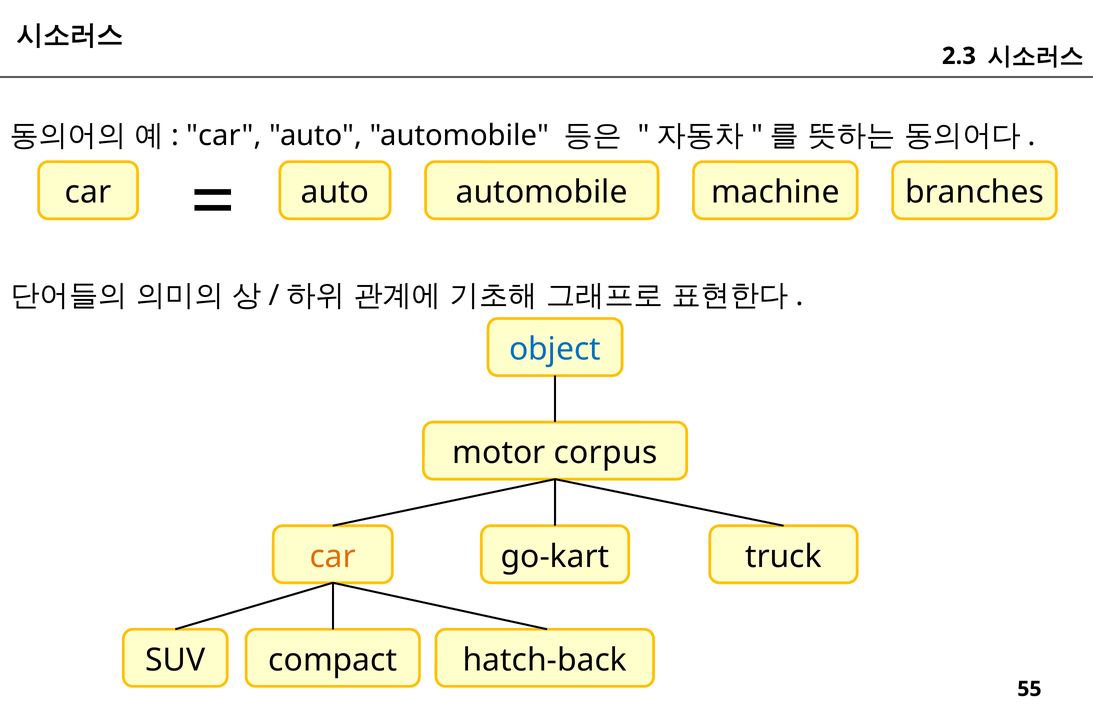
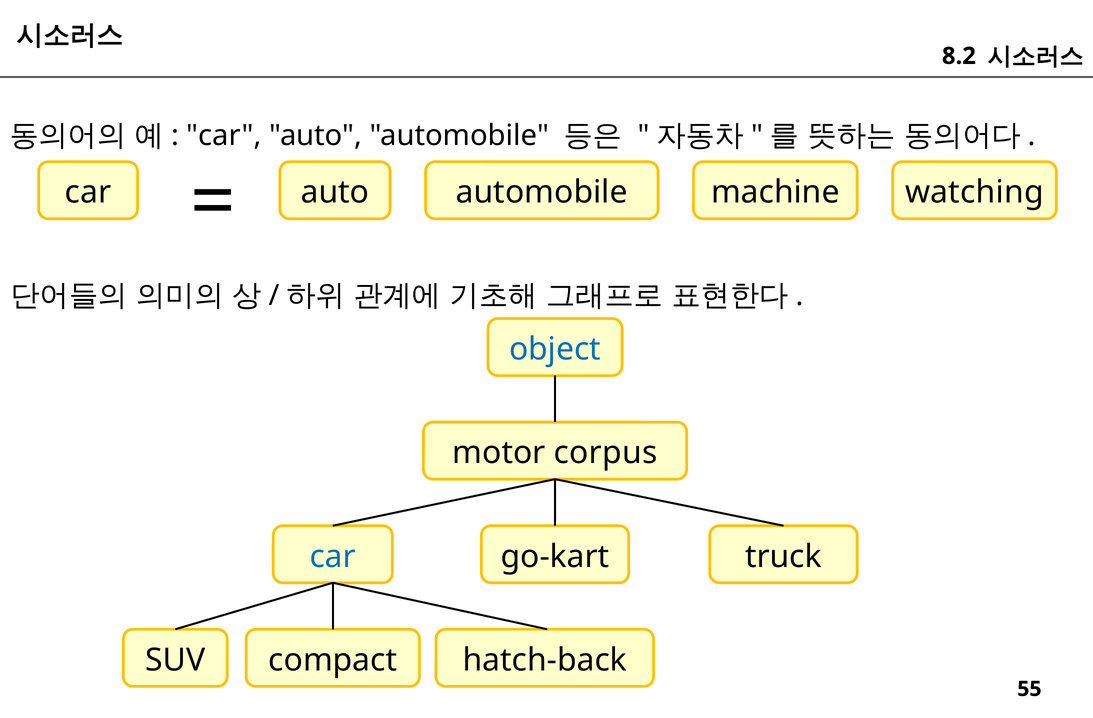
2.3: 2.3 -> 8.2 (959, 56)
branches: branches -> watching (974, 192)
car colour: orange -> blue (333, 556)
